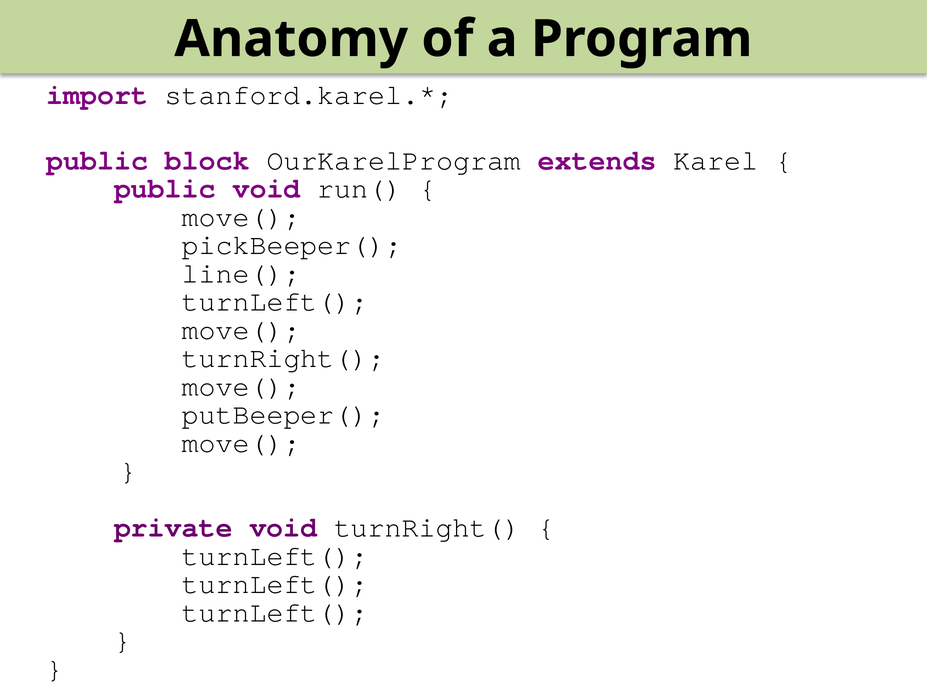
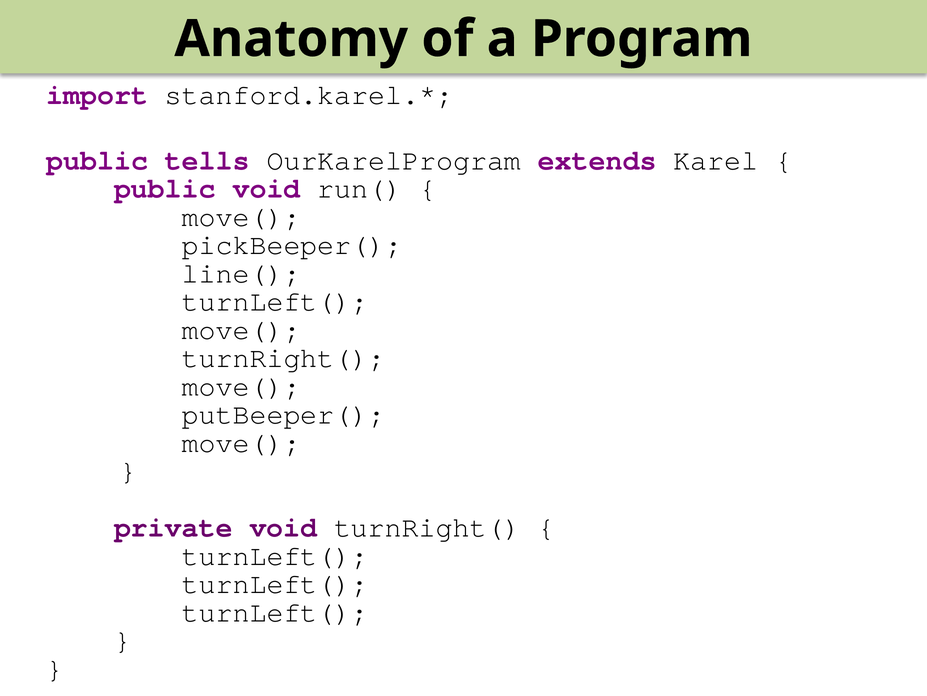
block: block -> tells (207, 160)
